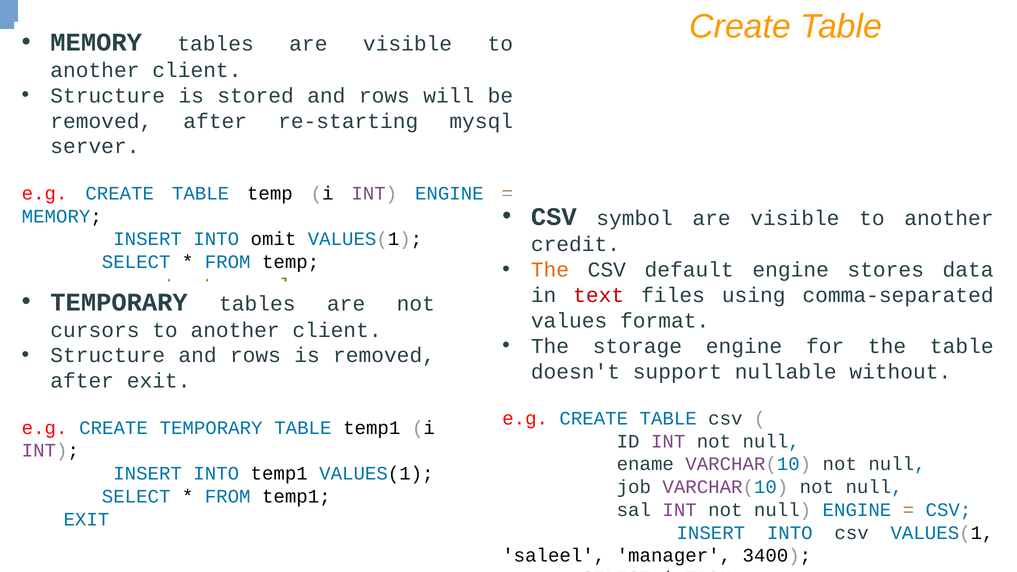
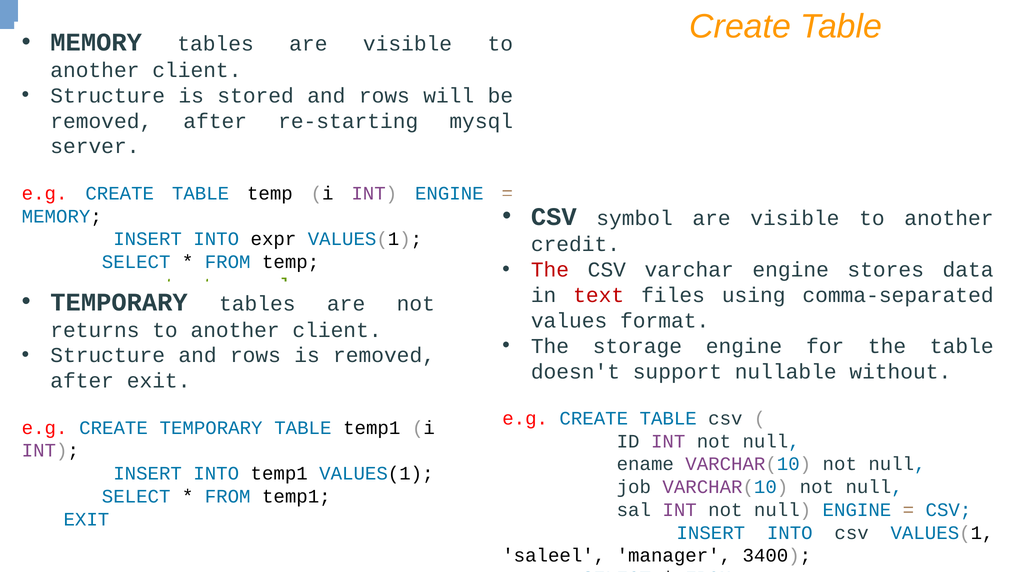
omit: omit -> expr (273, 239)
The colour: orange -> red (550, 270)
default: default -> varchar (689, 270)
cursors: cursors -> returns (95, 330)
